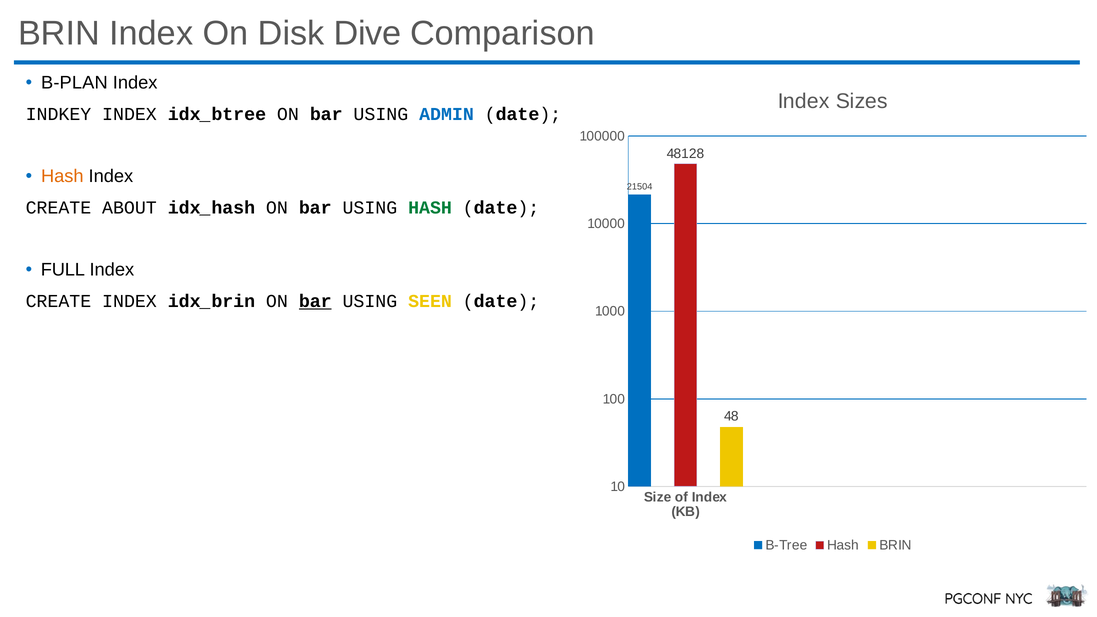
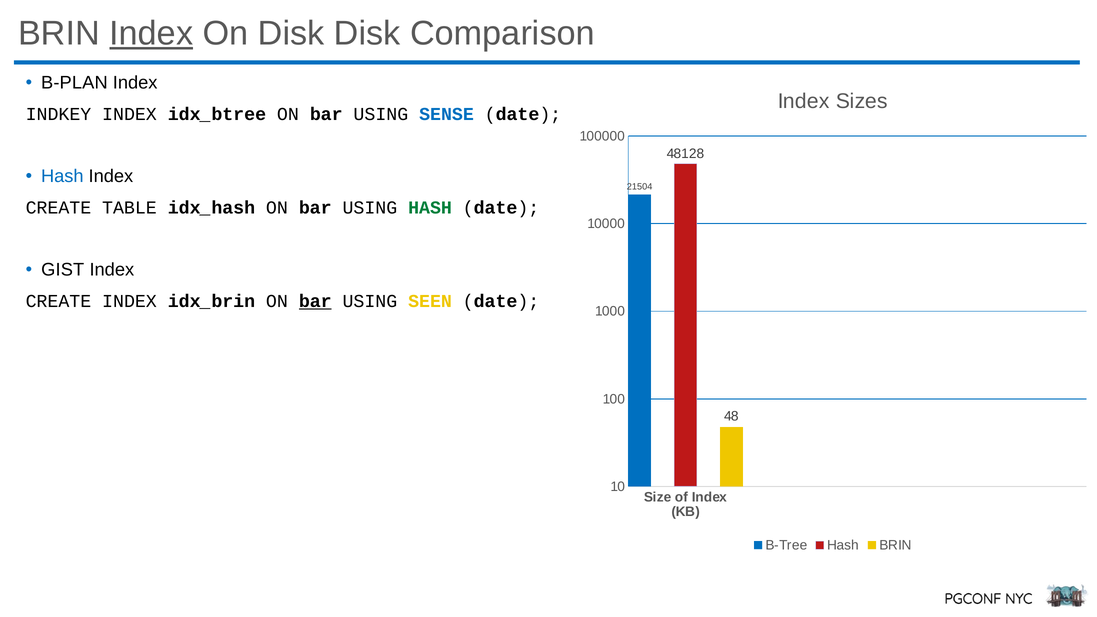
Index underline: none -> present (151, 34)
Disk Dive: Dive -> Disk (367, 34)
ADMIN: ADMIN -> SENSE (447, 114)
Hash colour: orange -> blue (62, 176)
ABOUT: ABOUT -> TABLE (129, 208)
FULL: FULL -> GIST (63, 270)
